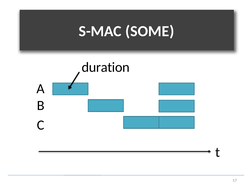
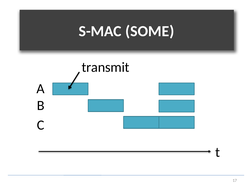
duration: duration -> transmit (106, 67)
